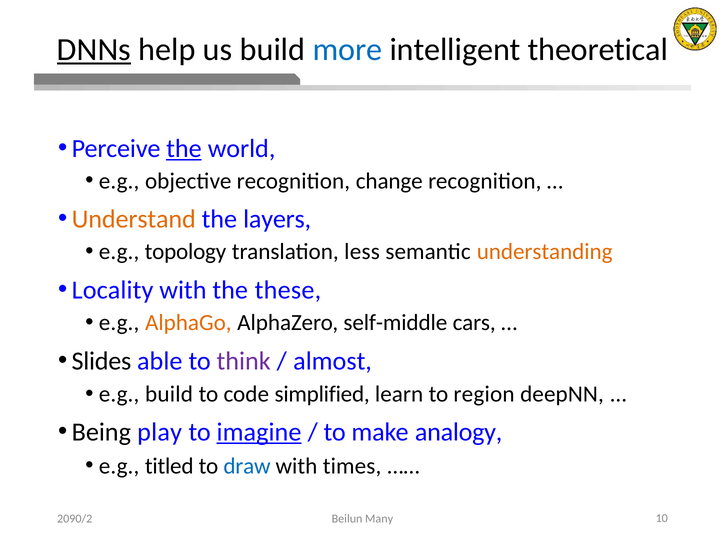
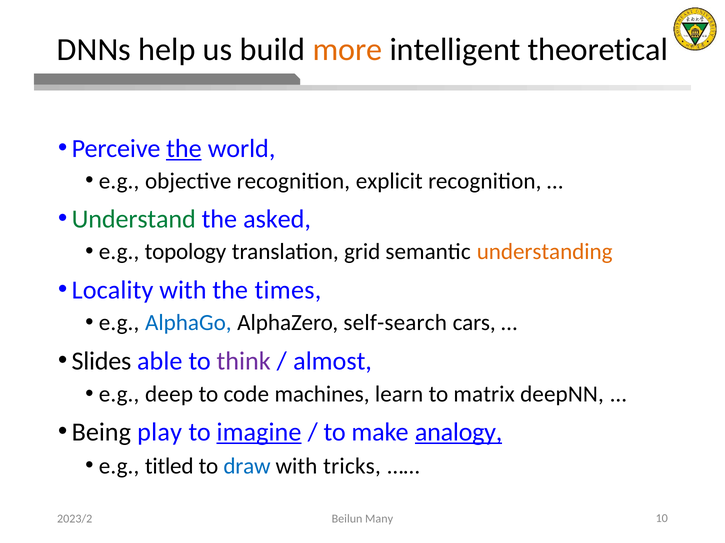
DNNs underline: present -> none (94, 50)
more colour: blue -> orange (347, 50)
change: change -> explicit (389, 181)
Understand colour: orange -> green (134, 219)
layers: layers -> asked (277, 219)
less: less -> grid (362, 252)
these: these -> times (288, 291)
AlphaGo colour: orange -> blue (188, 323)
self-middle: self-middle -> self-search (395, 323)
e.g build: build -> deep (169, 395)
simplified: simplified -> machines (322, 395)
region: region -> matrix (484, 395)
analogy underline: none -> present (459, 433)
times: times -> tricks (352, 467)
2090/2: 2090/2 -> 2023/2 (75, 519)
